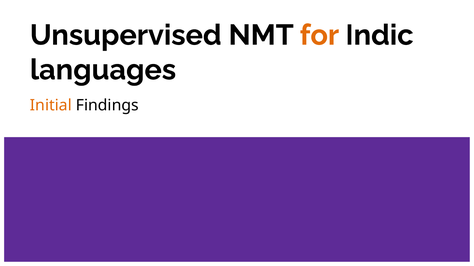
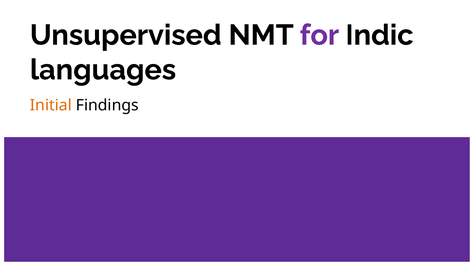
for colour: orange -> purple (319, 35)
